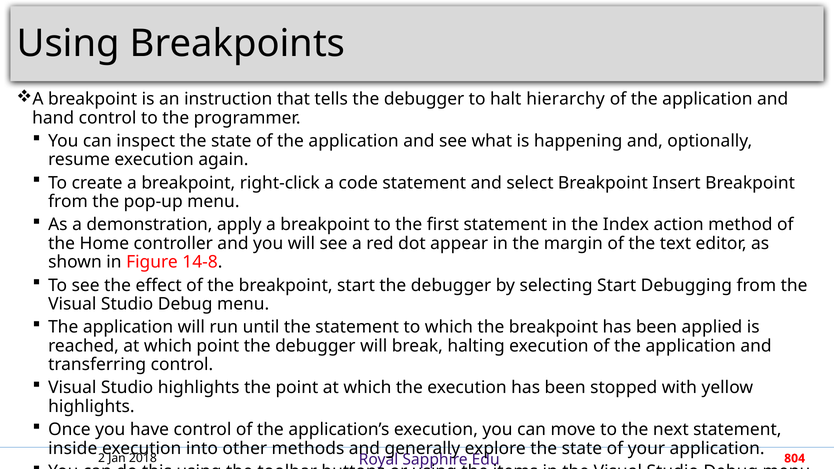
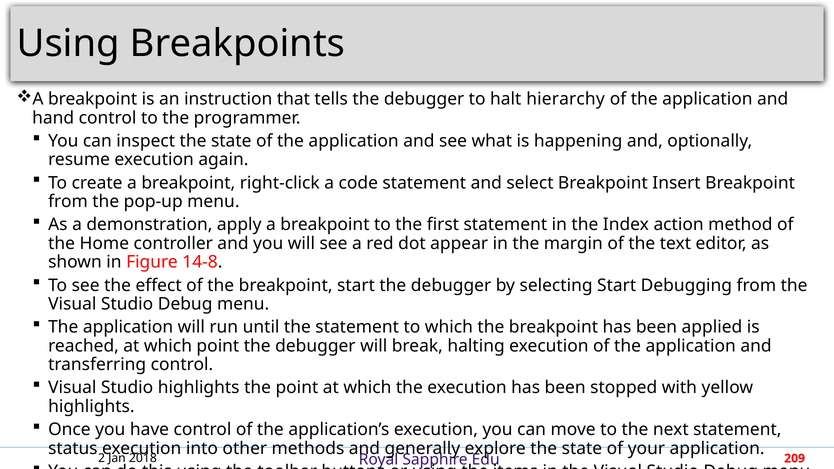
inside: inside -> status (73, 448)
804: 804 -> 209 (795, 459)
